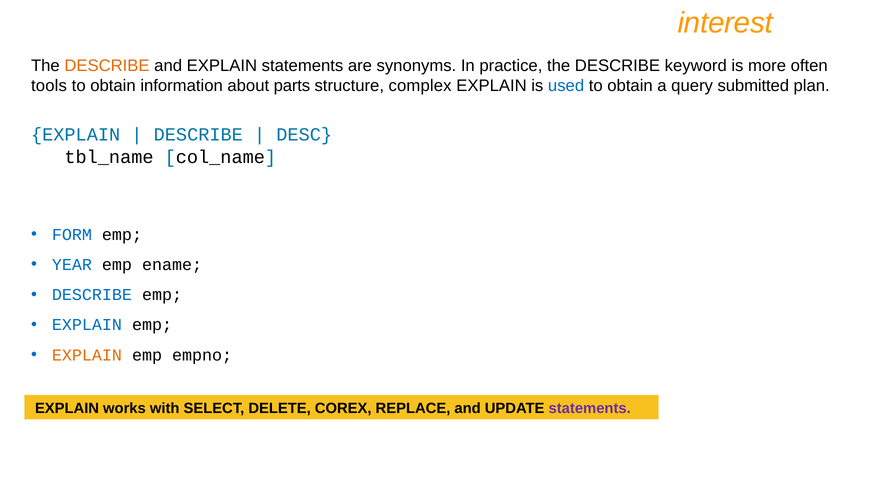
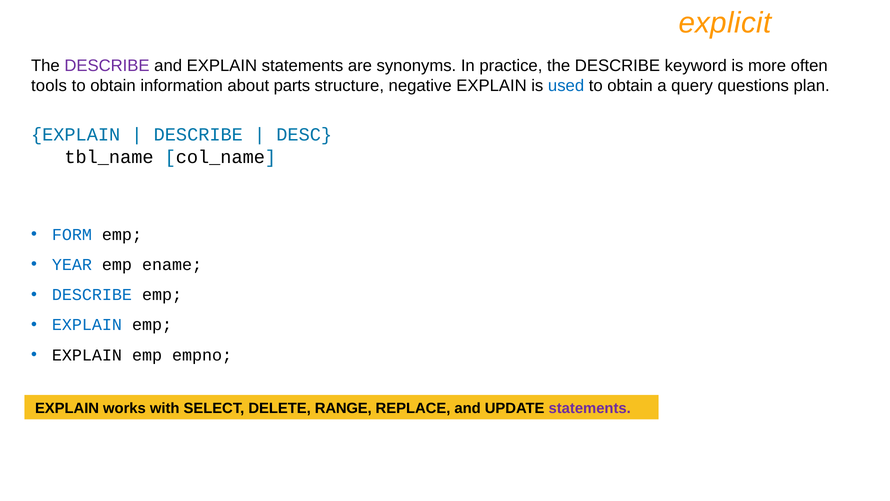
interest: interest -> explicit (725, 23)
DESCRIBE colour: orange -> purple (107, 66)
complex: complex -> negative (420, 86)
submitted: submitted -> questions (753, 86)
EXPLAIN colour: orange -> black (87, 355)
COREX: COREX -> RANGE (343, 408)
